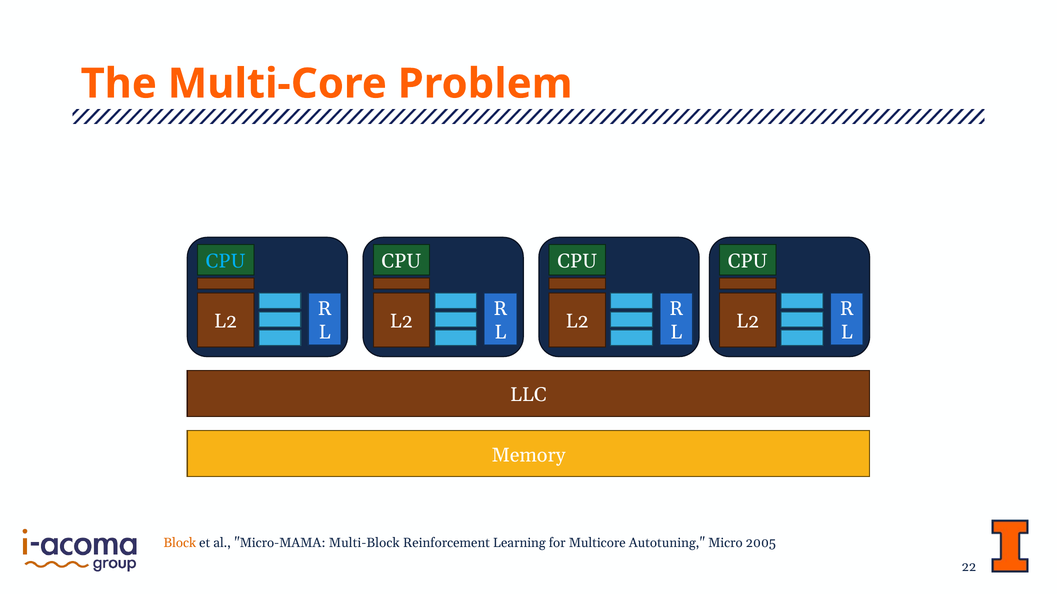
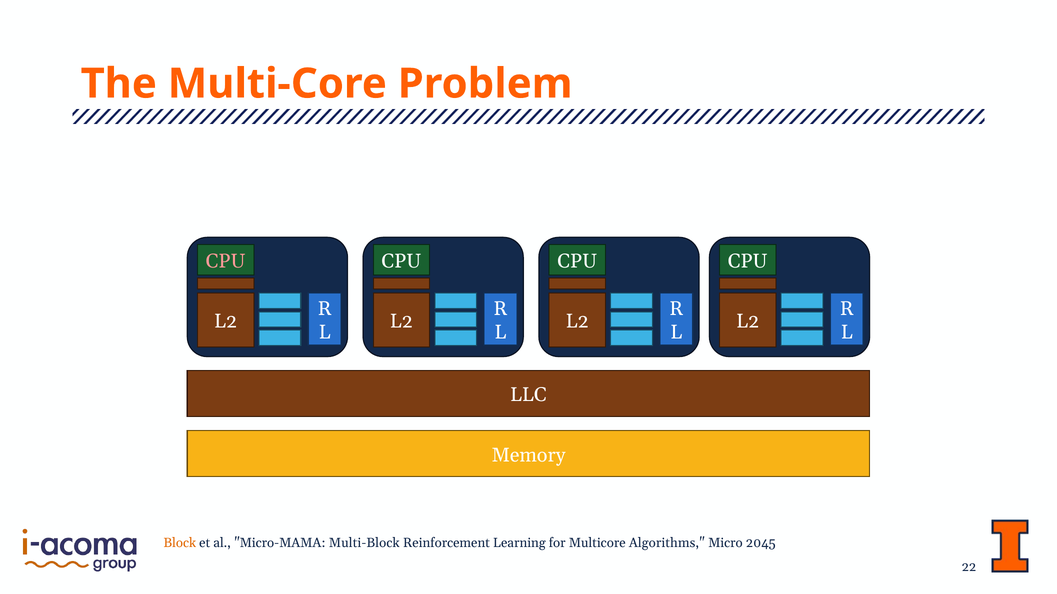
CPU colour: light blue -> pink (226, 261)
Autotuning: Autotuning -> Algorithms (667, 544)
2005: 2005 -> 2045 (761, 544)
